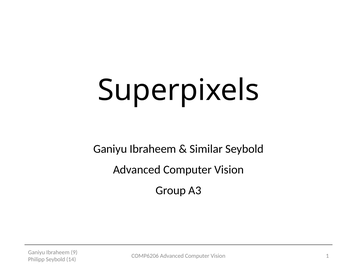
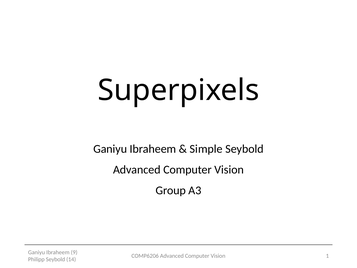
Similar: Similar -> Simple (206, 149)
